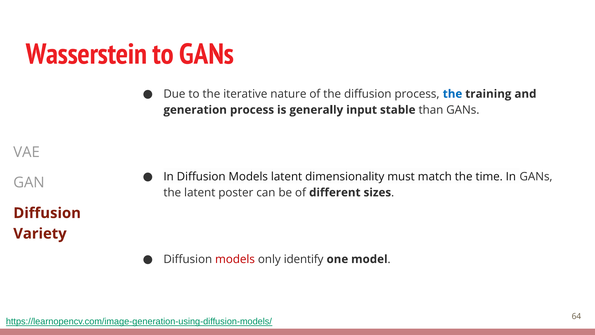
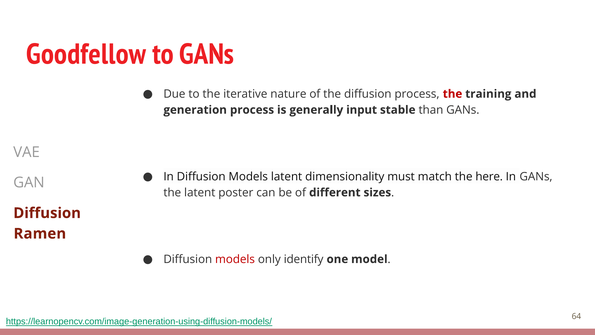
Wasserstein: Wasserstein -> Goodfellow (86, 54)
the colour: blue -> red (453, 94)
time: time -> here (489, 176)
Variety: Variety -> Ramen (40, 233)
